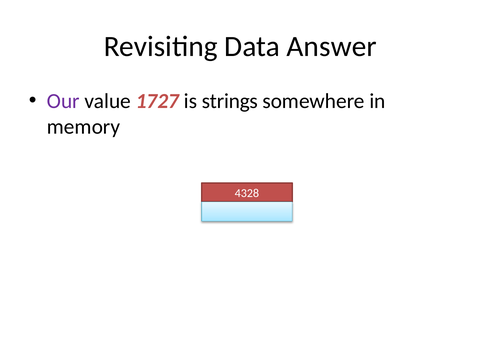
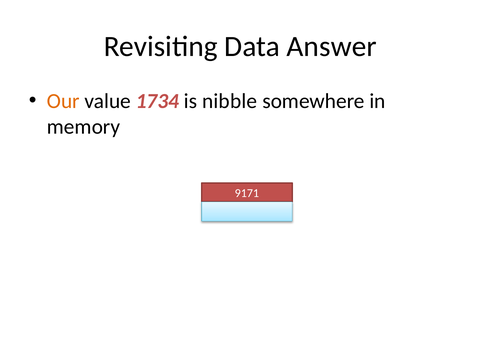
Our colour: purple -> orange (63, 101)
1727: 1727 -> 1734 (157, 101)
strings: strings -> nibble (230, 101)
4328: 4328 -> 9171 (247, 193)
